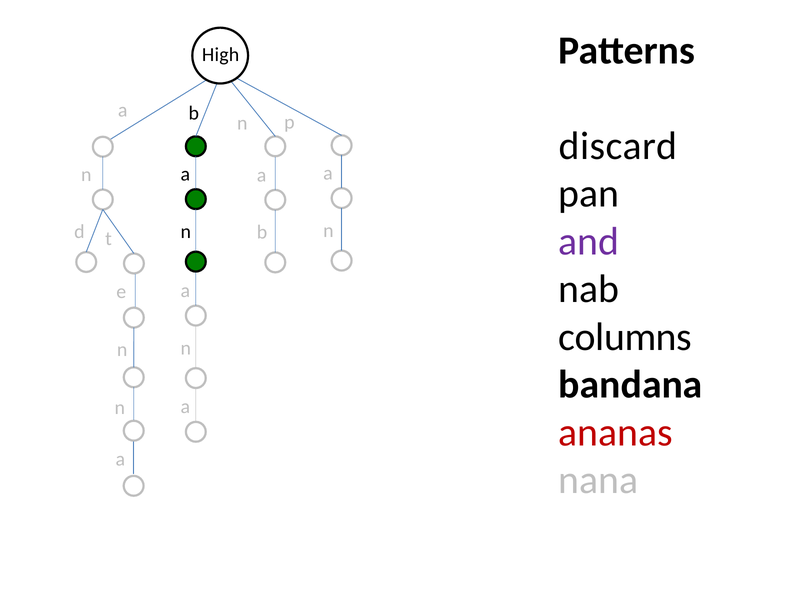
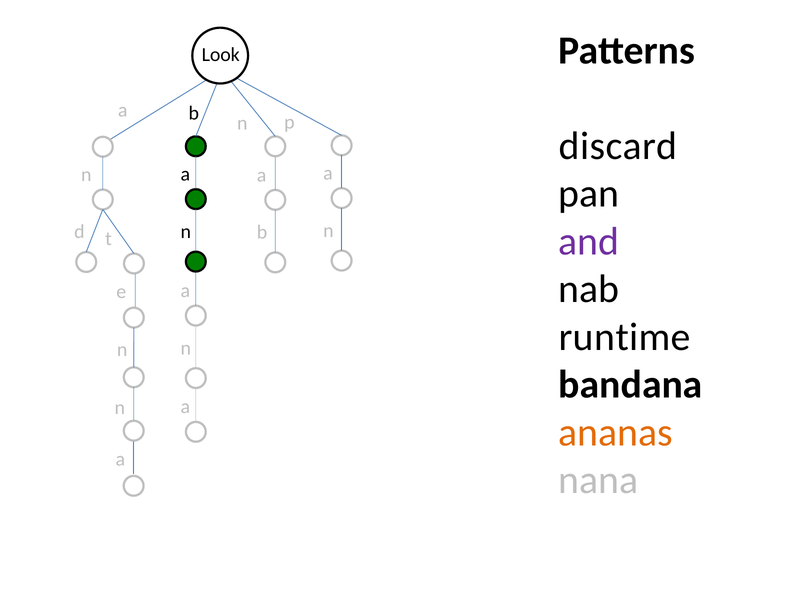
High: High -> Look (221, 55)
columns: columns -> runtime (625, 337)
ananas colour: red -> orange (616, 433)
